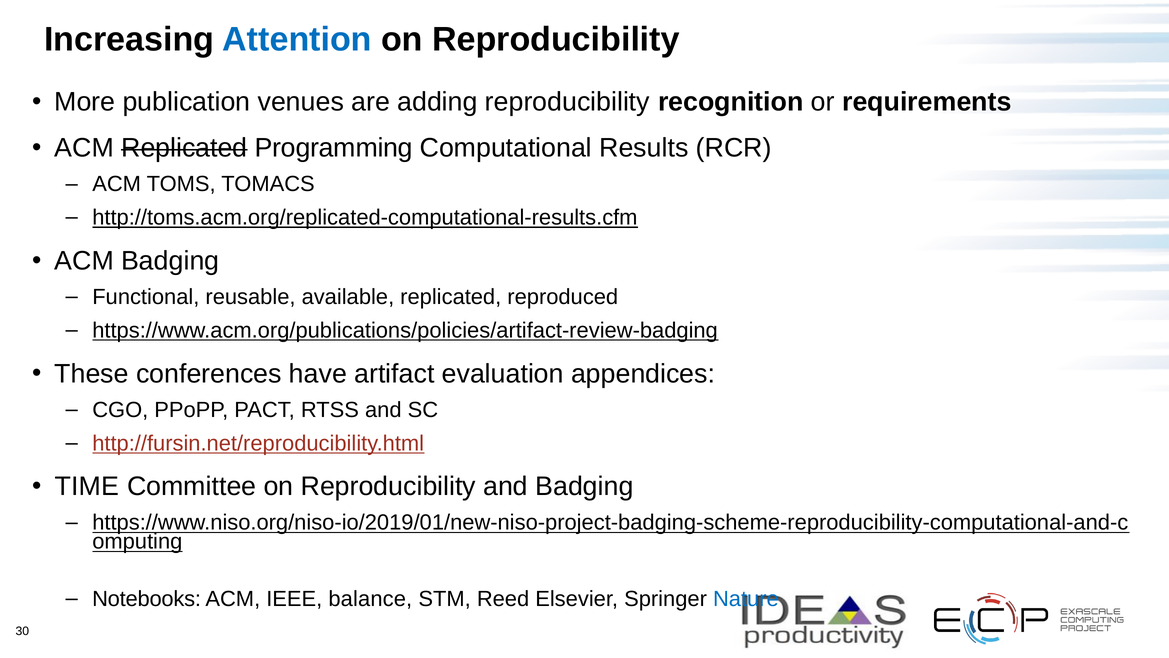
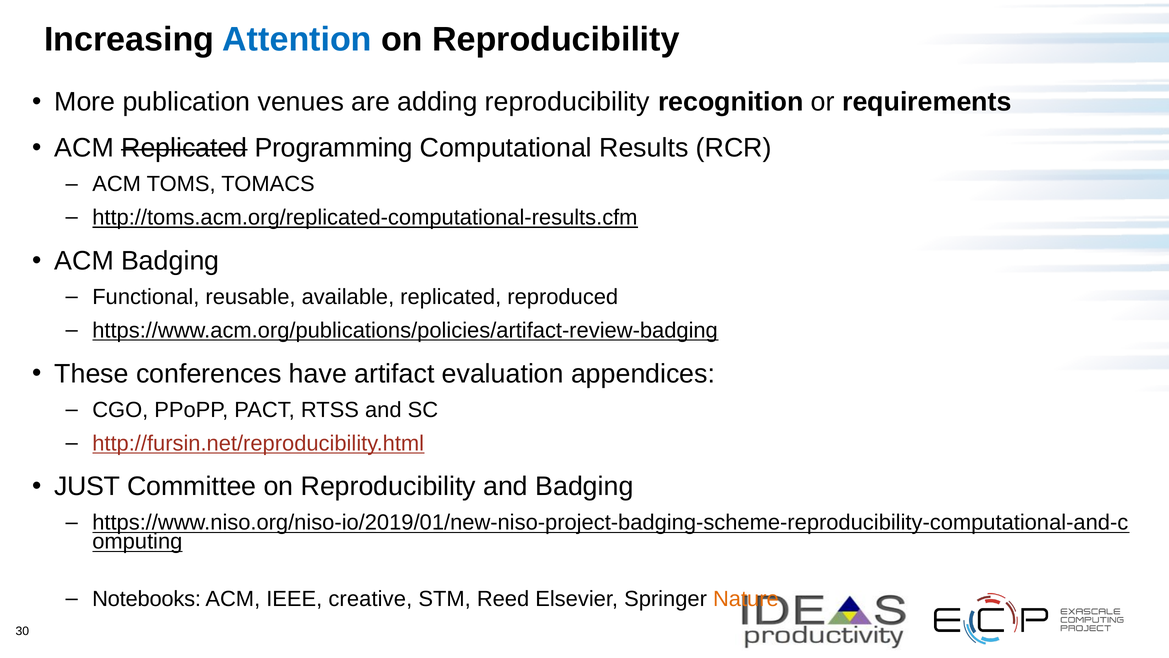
TIME: TIME -> JUST (87, 486)
balance: balance -> creative (370, 599)
Nature colour: blue -> orange (746, 599)
